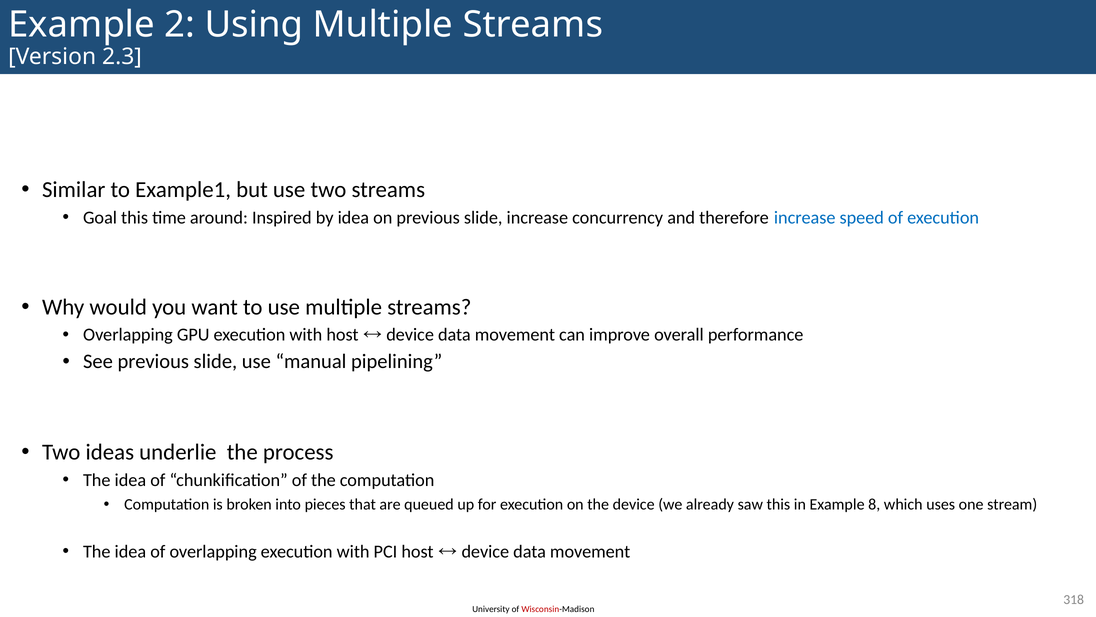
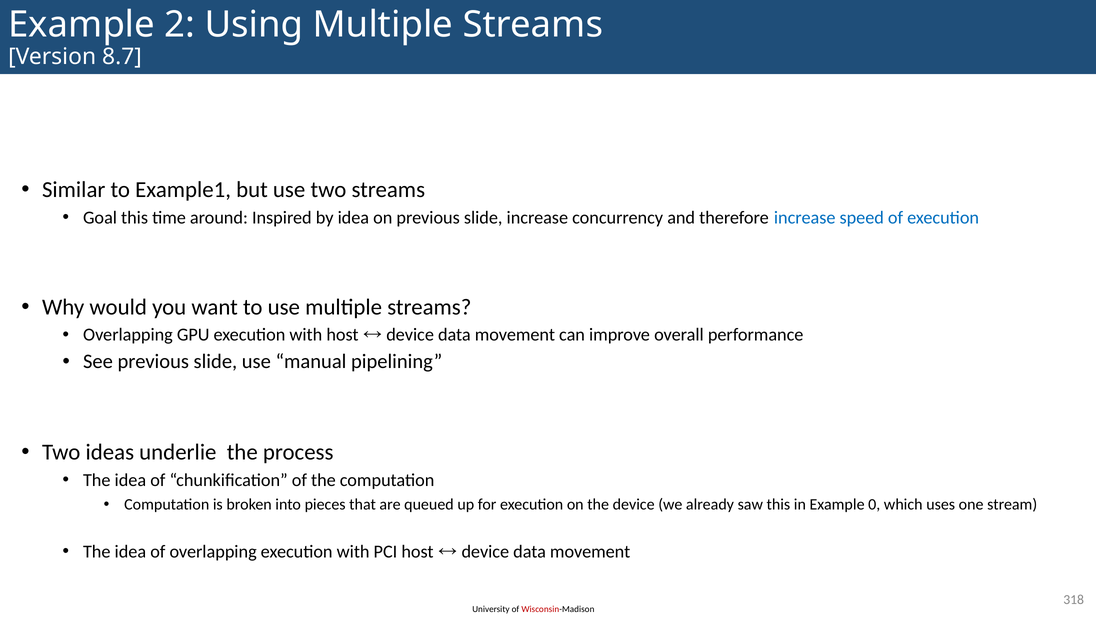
2.3: 2.3 -> 8.7 (122, 57)
8: 8 -> 0 (874, 504)
